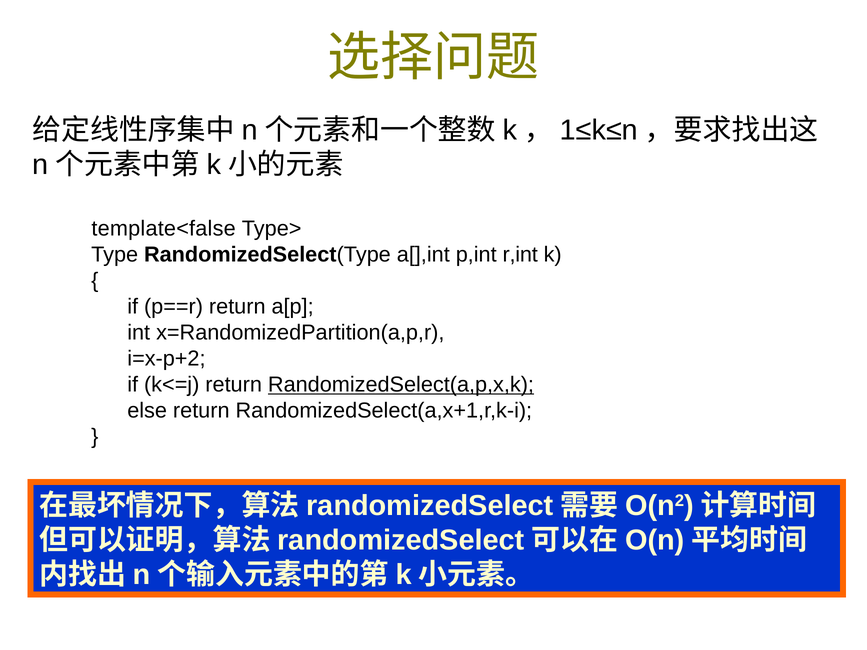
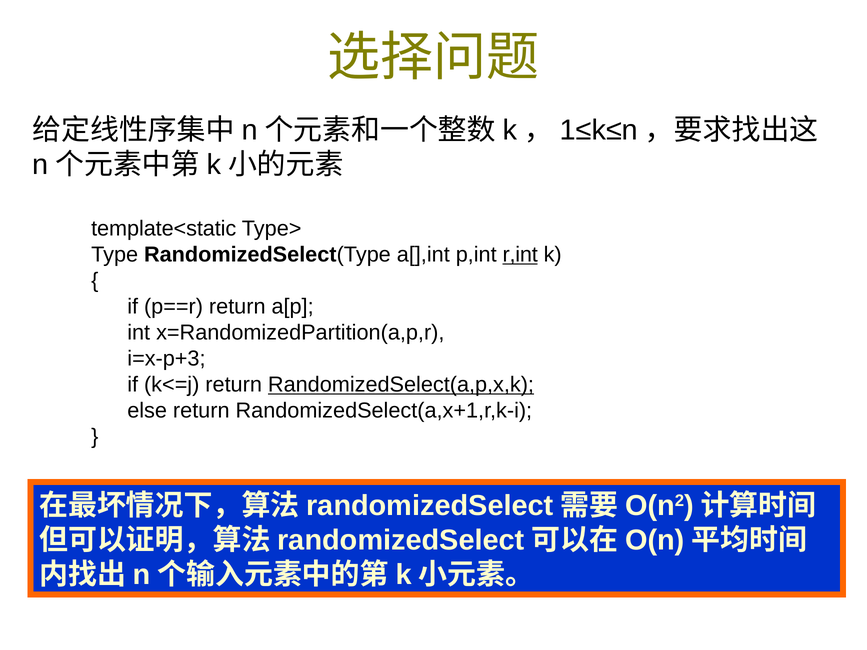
template<false: template<false -> template<static (164, 229)
r,int underline: none -> present (520, 255)
i=x-p+2: i=x-p+2 -> i=x-p+3 (166, 359)
